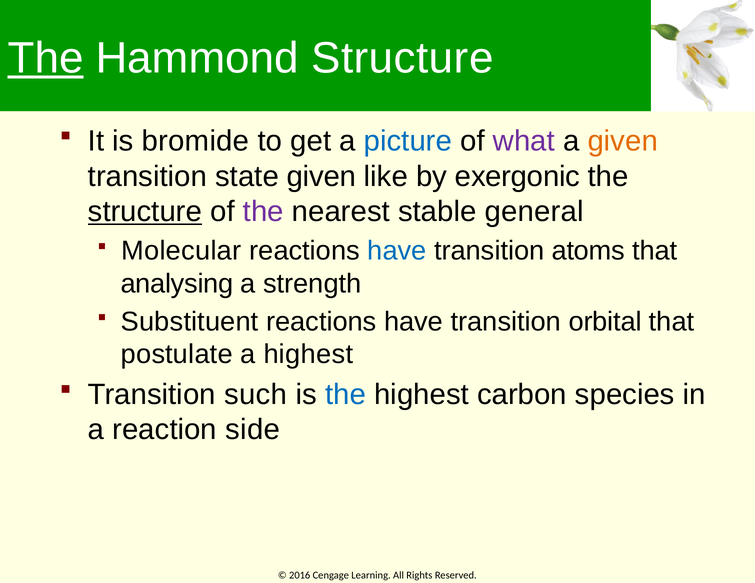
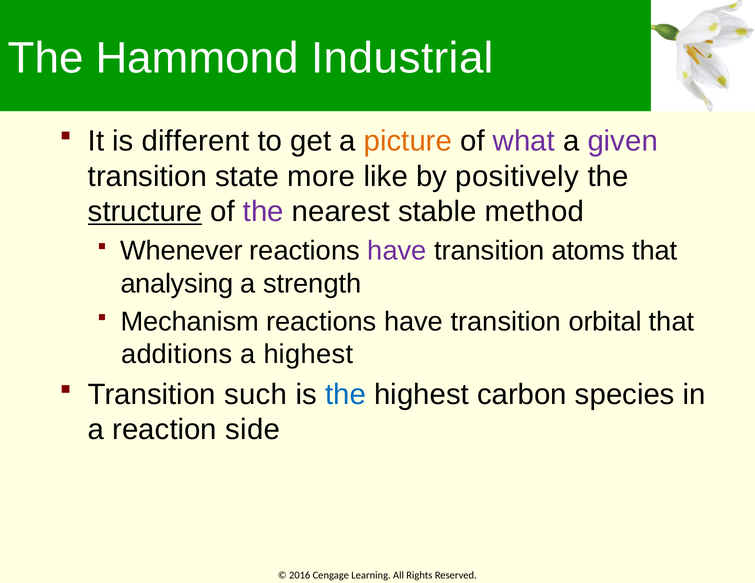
The underline: present -> none (46, 58)
Hammond Structure: Structure -> Industrial (402, 58)
bromide: bromide -> different (196, 141)
picture colour: blue -> orange (408, 141)
given colour: orange -> purple (623, 141)
state given: given -> more (321, 176)
exergonic: exergonic -> positively (517, 176)
general: general -> method (534, 212)
Molecular: Molecular -> Whenever (182, 251)
have colour: blue -> purple (397, 251)
Substituent: Substituent -> Mechanism (190, 322)
postulate: postulate -> additions (177, 355)
